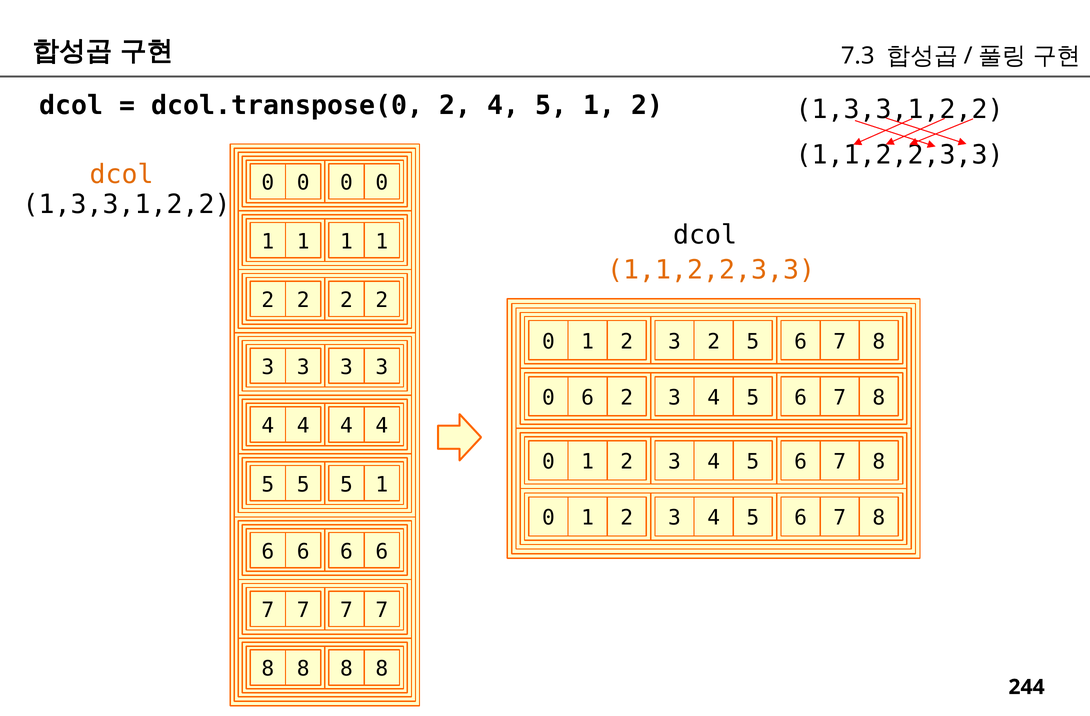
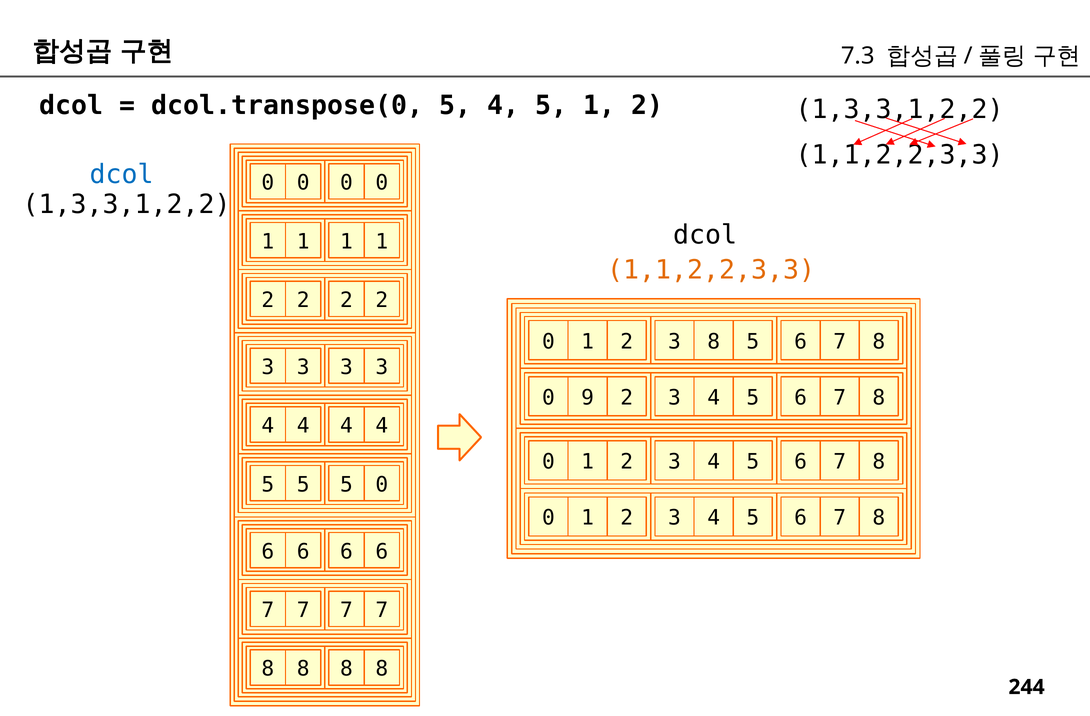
dcol.transpose(0 2: 2 -> 5 (455, 106)
dcol colour: orange -> blue (122, 175)
3 2: 2 -> 8 (714, 342)
0 6: 6 -> 9 (588, 398)
5 5 1: 1 -> 0 (382, 485)
